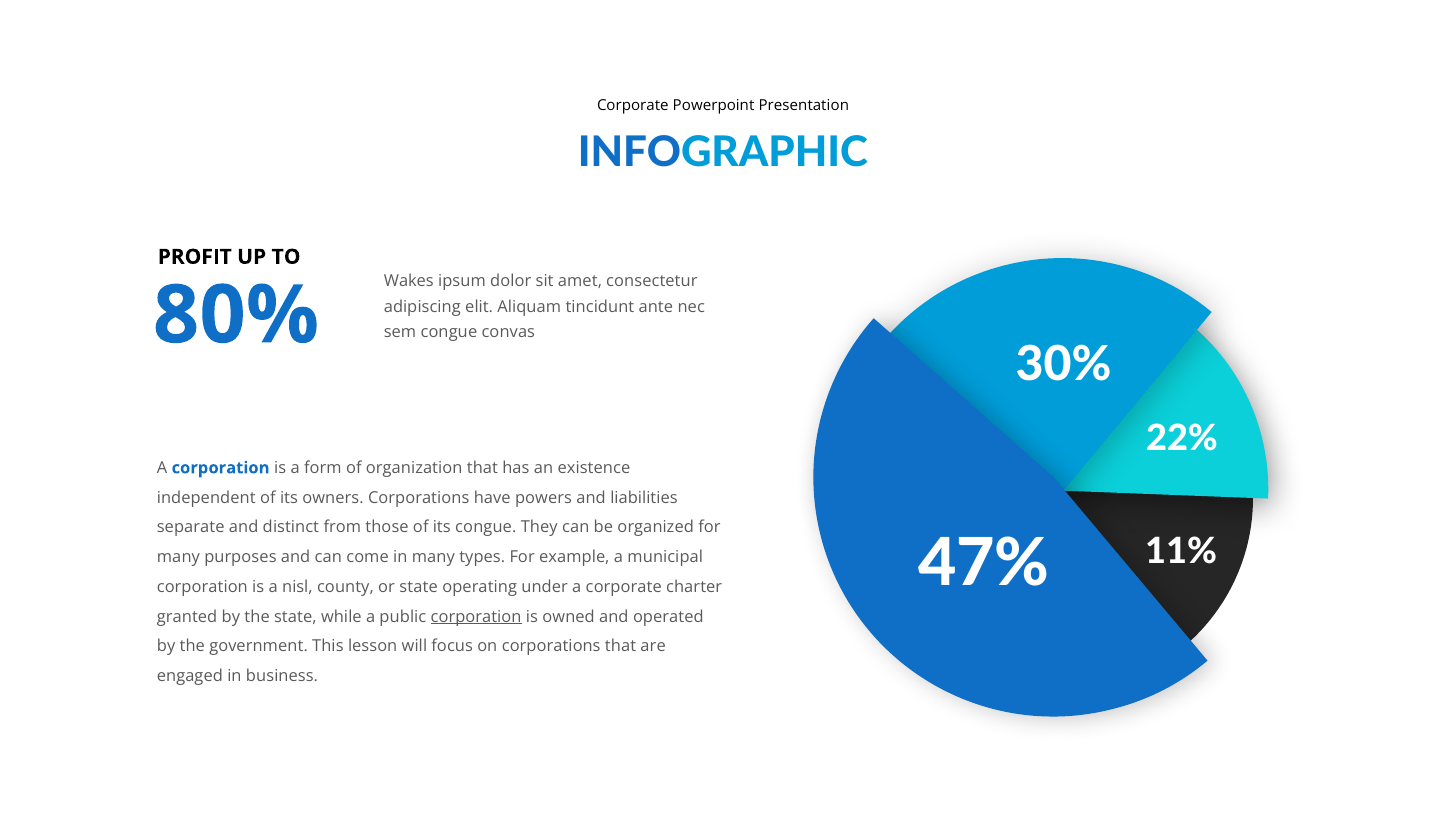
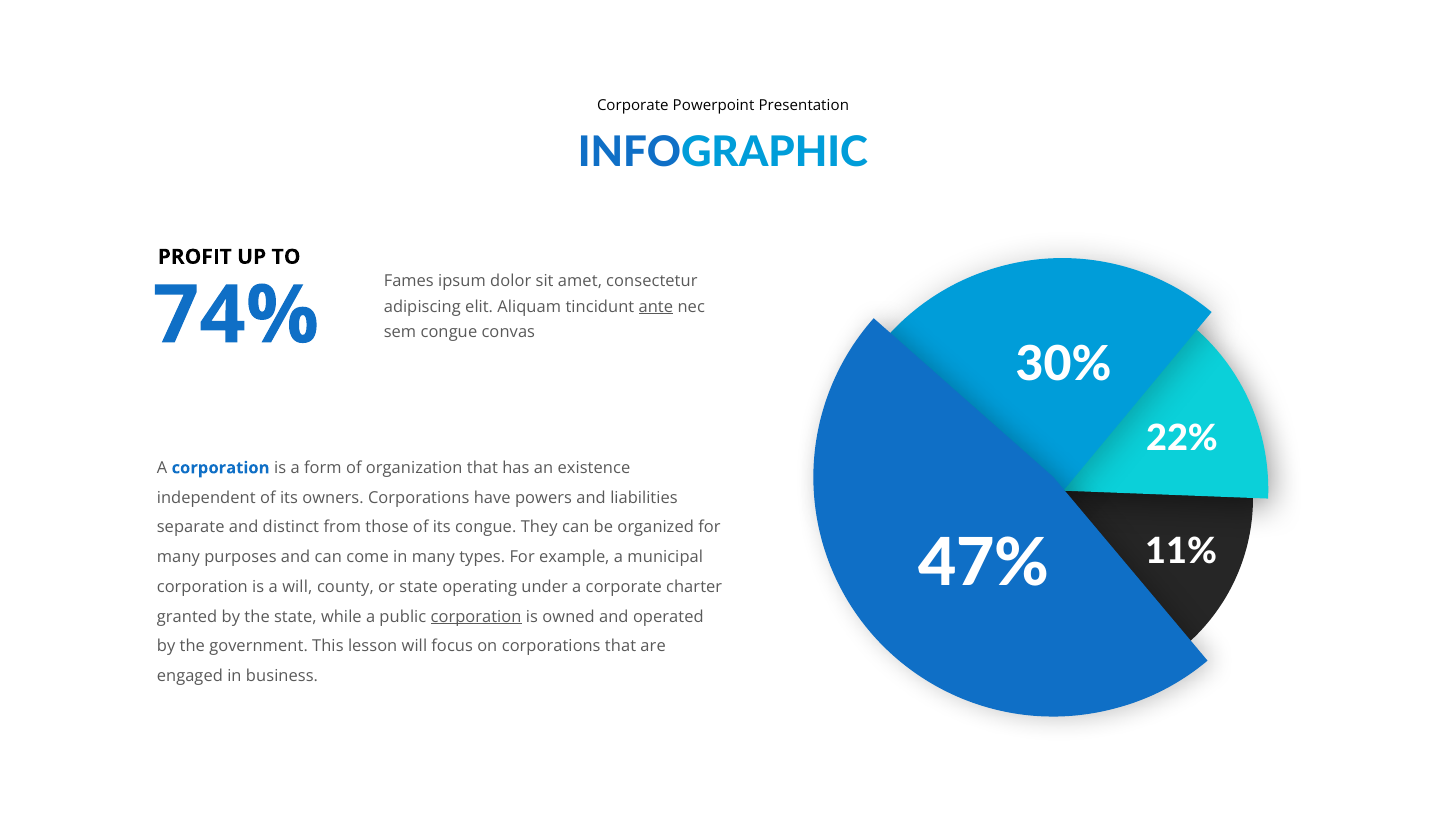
Wakes: Wakes -> Fames (409, 281)
80%: 80% -> 74% (236, 316)
ante underline: none -> present (656, 307)
a nisl: nisl -> will (297, 587)
